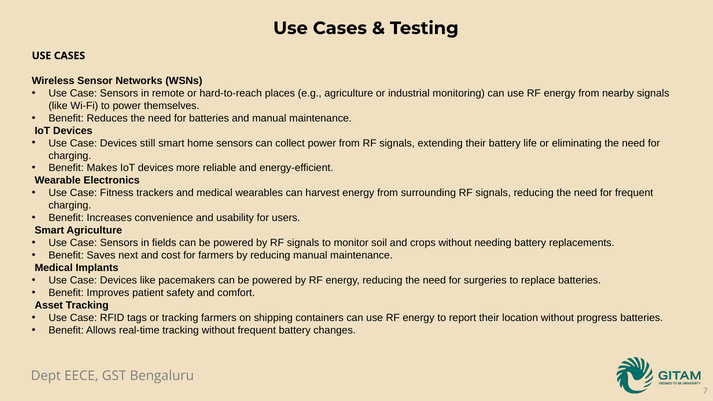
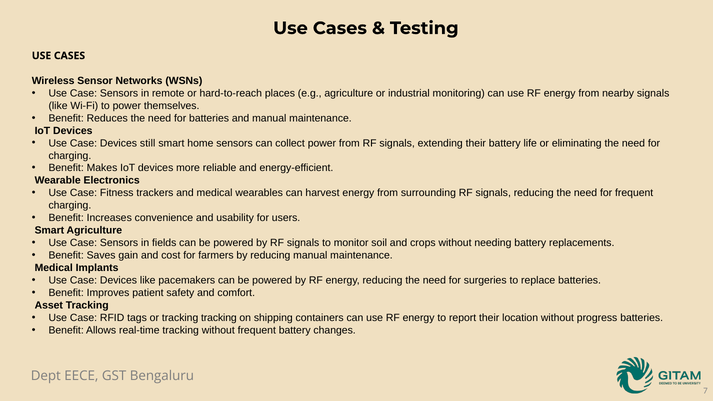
next: next -> gain (128, 255)
tracking farmers: farmers -> tracking (219, 318)
